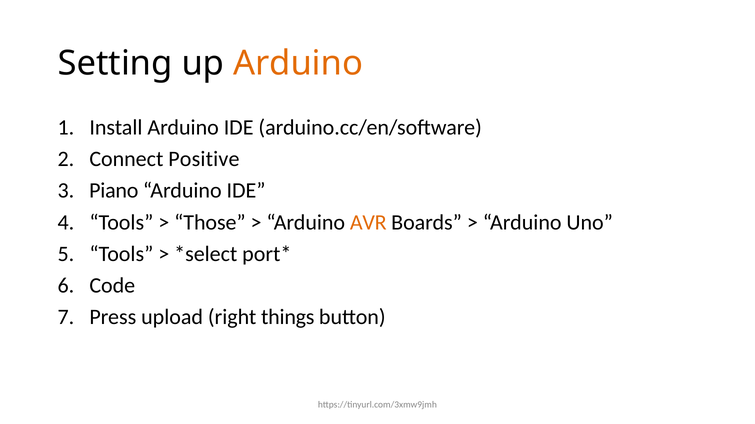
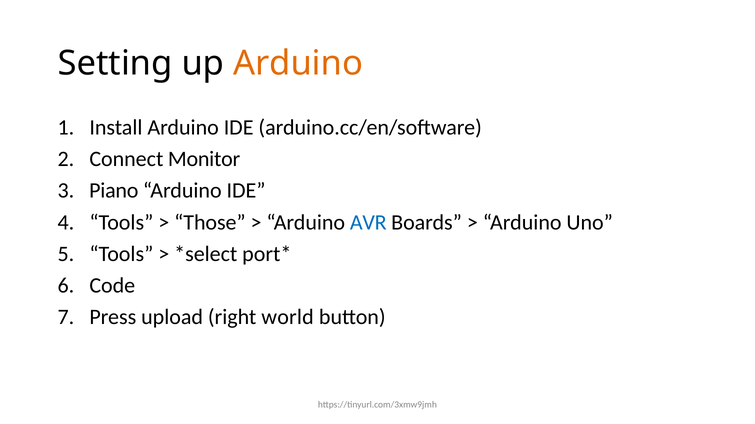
Positive: Positive -> Monitor (204, 159)
AVR colour: orange -> blue (368, 223)
things: things -> world (288, 318)
